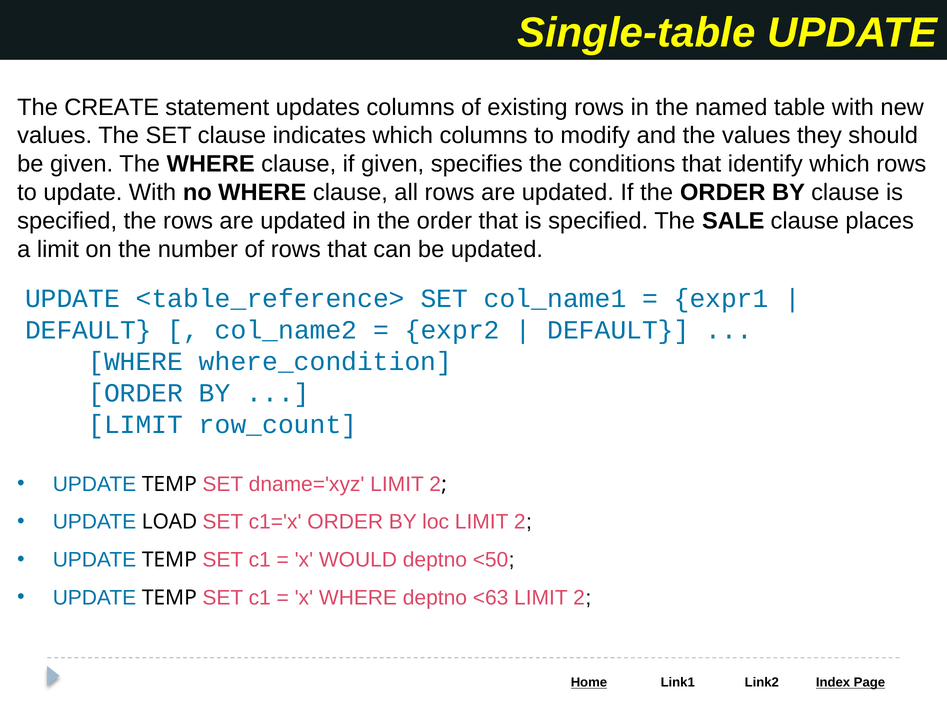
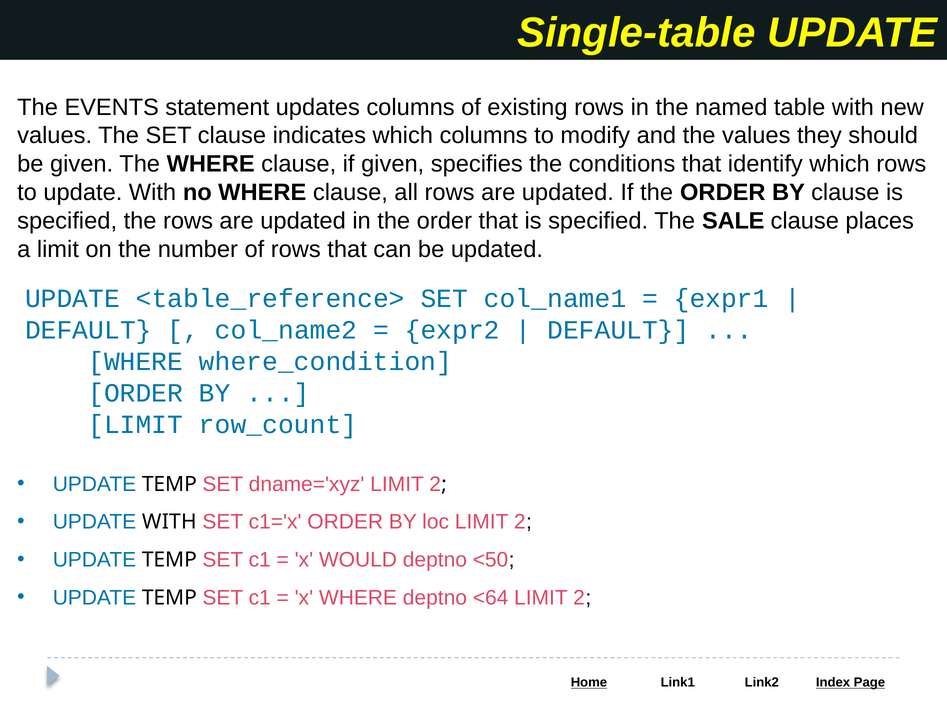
CREATE: CREATE -> EVENTS (112, 107)
LOAD: LOAD -> WITH (169, 522)
<63: <63 -> <64 (491, 598)
